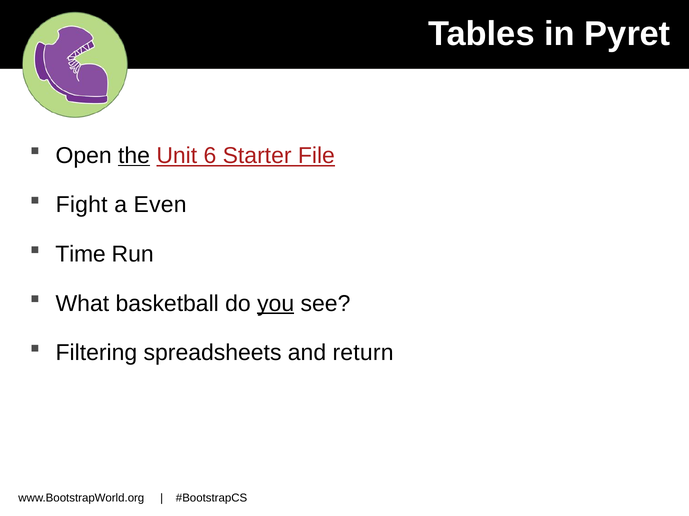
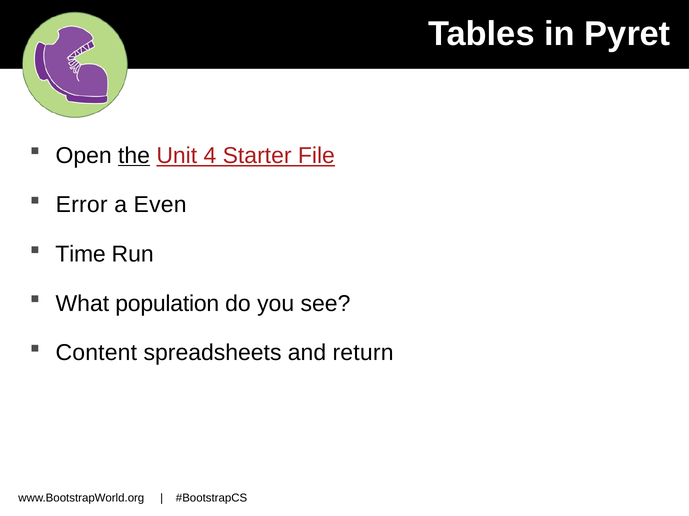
6: 6 -> 4 (210, 156)
Fight: Fight -> Error (82, 205)
basketball: basketball -> population (167, 304)
you underline: present -> none (276, 304)
Filtering: Filtering -> Content (96, 353)
